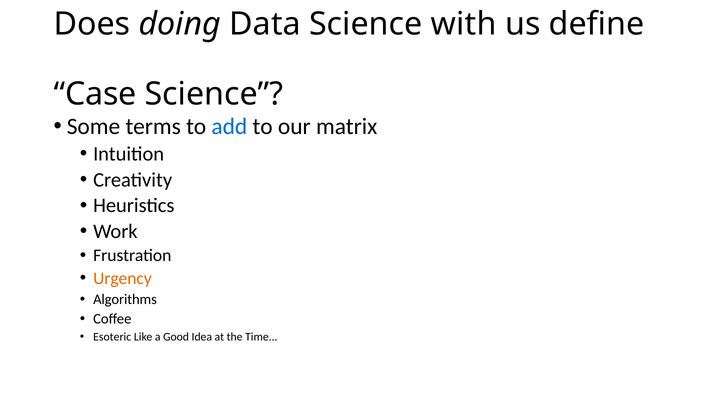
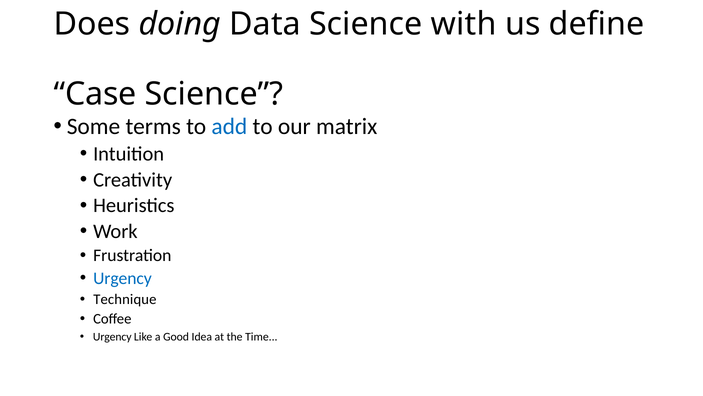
Urgency colour: orange -> blue (122, 278)
Algorithms: Algorithms -> Technique (125, 299)
Esoteric: Esoteric -> Urgency (112, 336)
